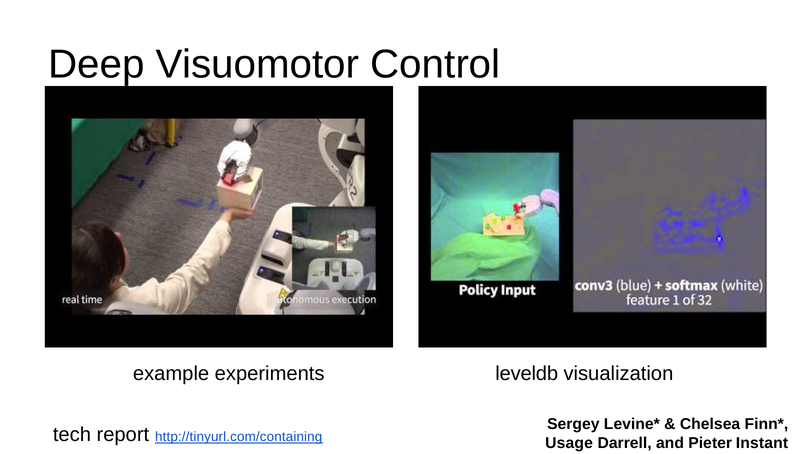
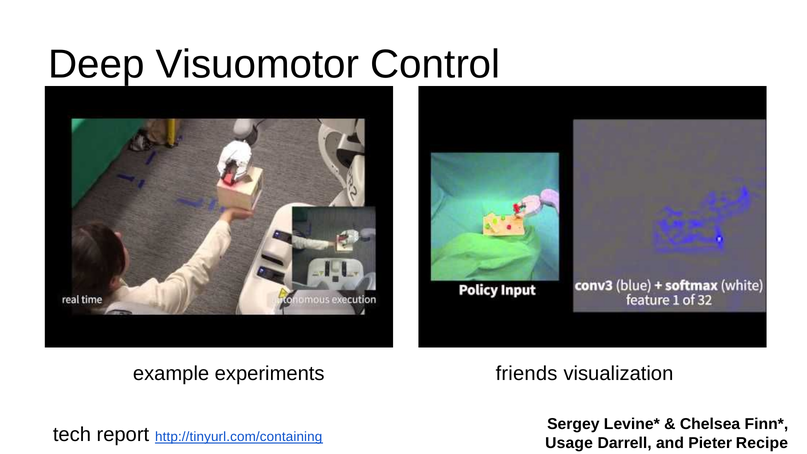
leveldb: leveldb -> friends (527, 373)
Instant: Instant -> Recipe (762, 443)
